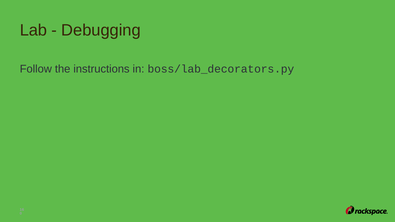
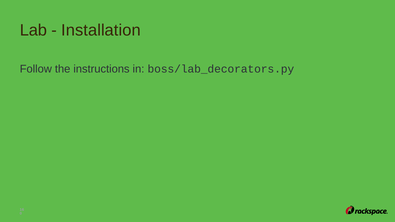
Debugging: Debugging -> Installation (101, 30)
